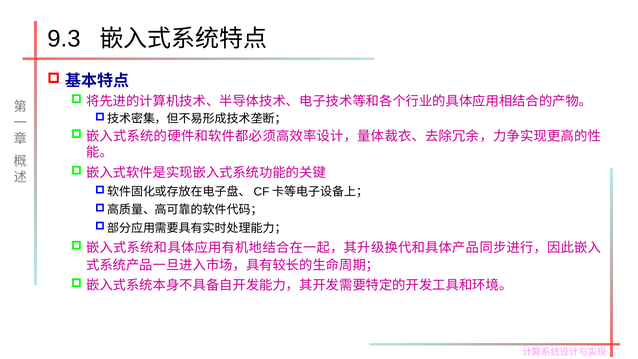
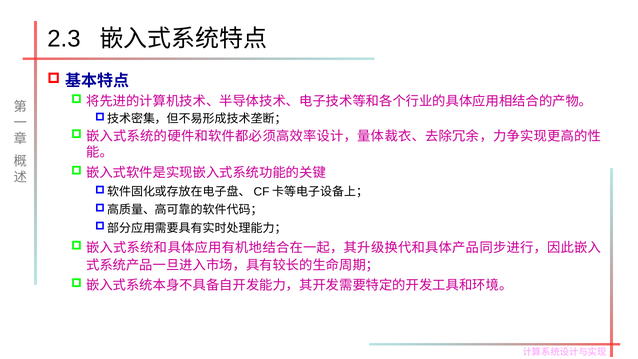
9.3: 9.3 -> 2.3 (64, 39)
